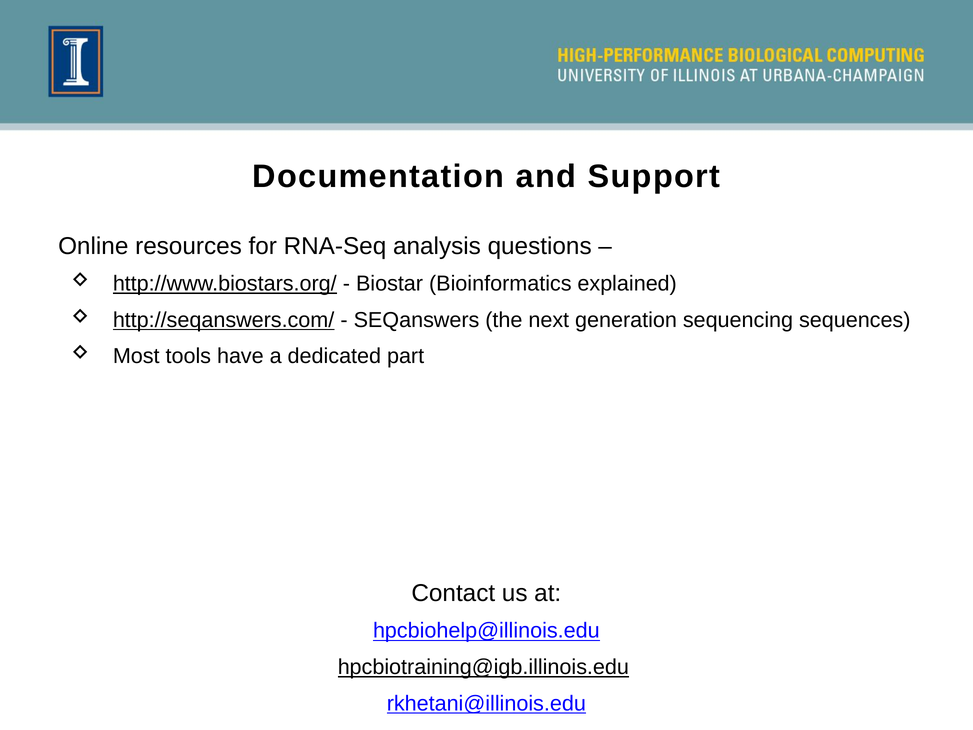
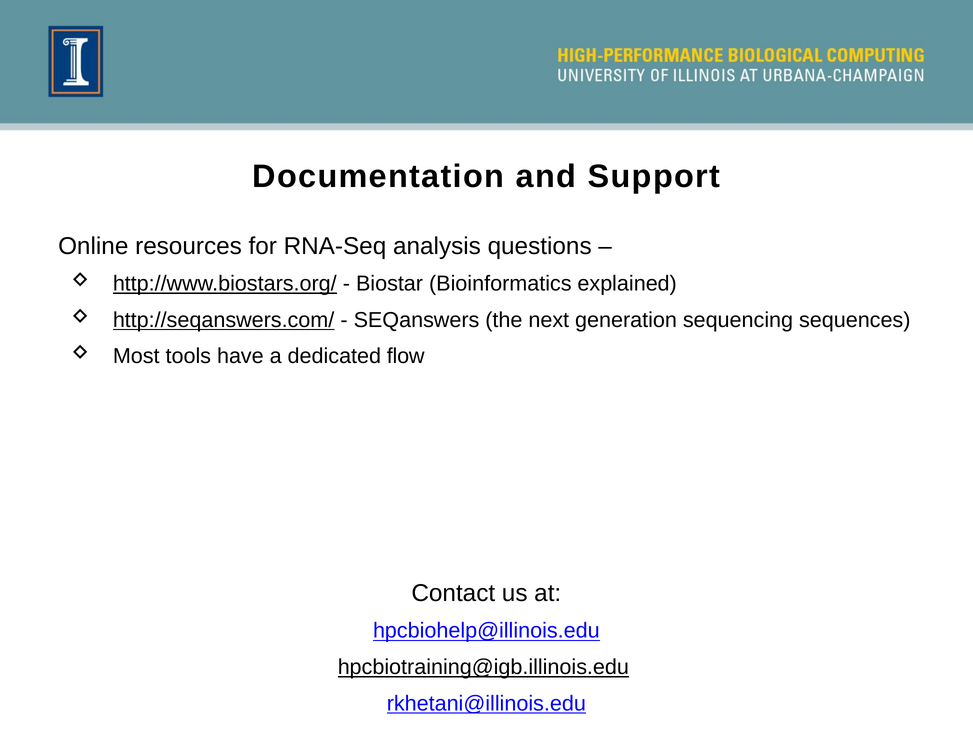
part: part -> flow (406, 356)
